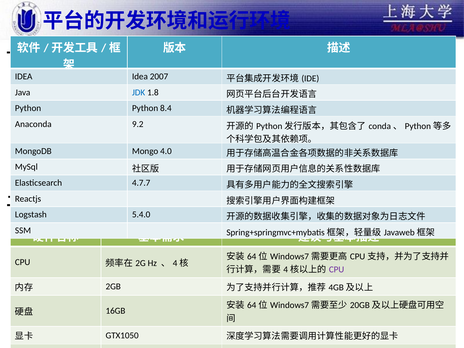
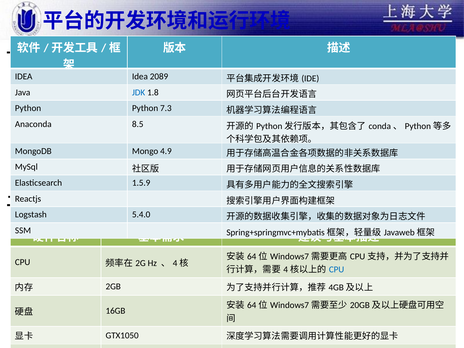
2007: 2007 -> 2089 (159, 77)
8.4: 8.4 -> 7.3 (166, 108)
9.2: 9.2 -> 8.5 (138, 124)
4.0: 4.0 -> 4.9 (166, 151)
4.7.7: 4.7.7 -> 1.5.9 (141, 183)
CPU colour: purple -> blue (337, 270)
